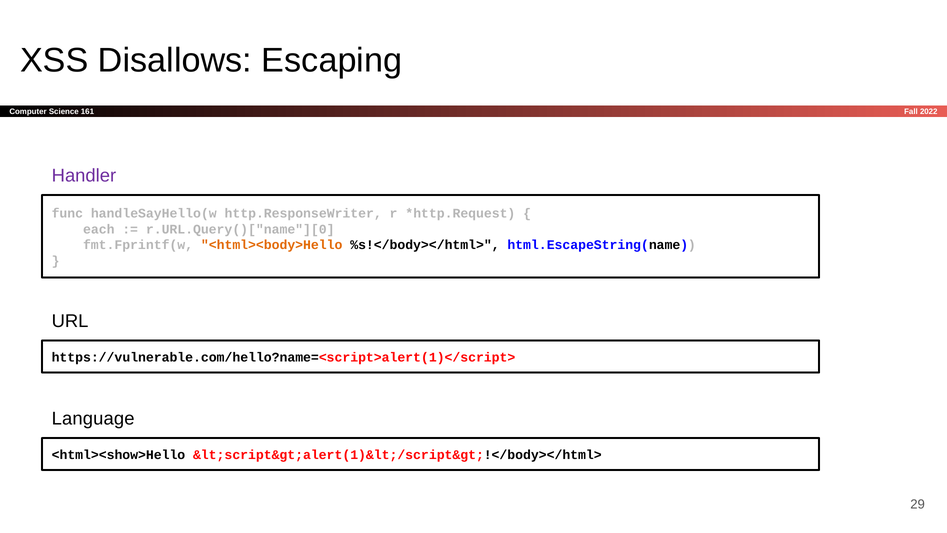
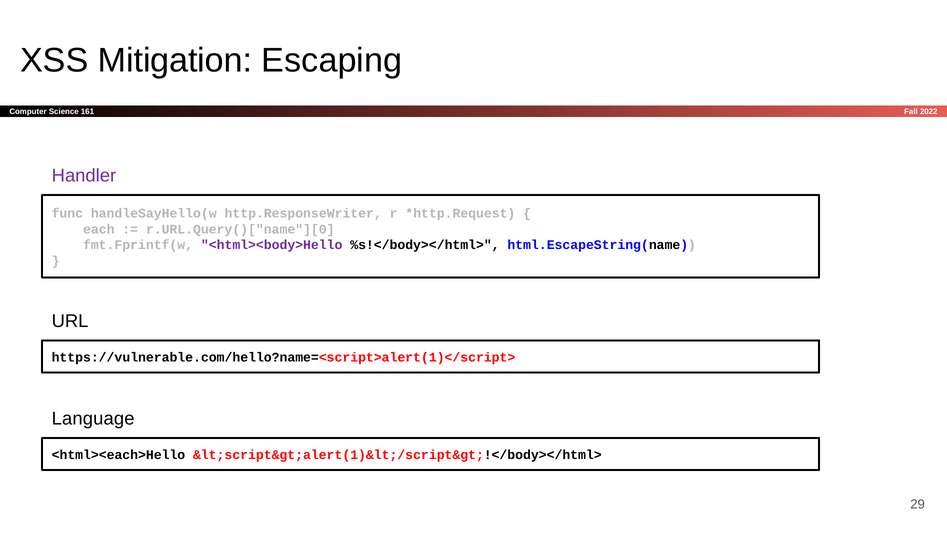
Disallows: Disallows -> Mitigation (175, 60)
<html><body>Hello colour: orange -> purple (272, 245)
<html><show>Hello: <html><show>Hello -> <html><each>Hello (118, 455)
